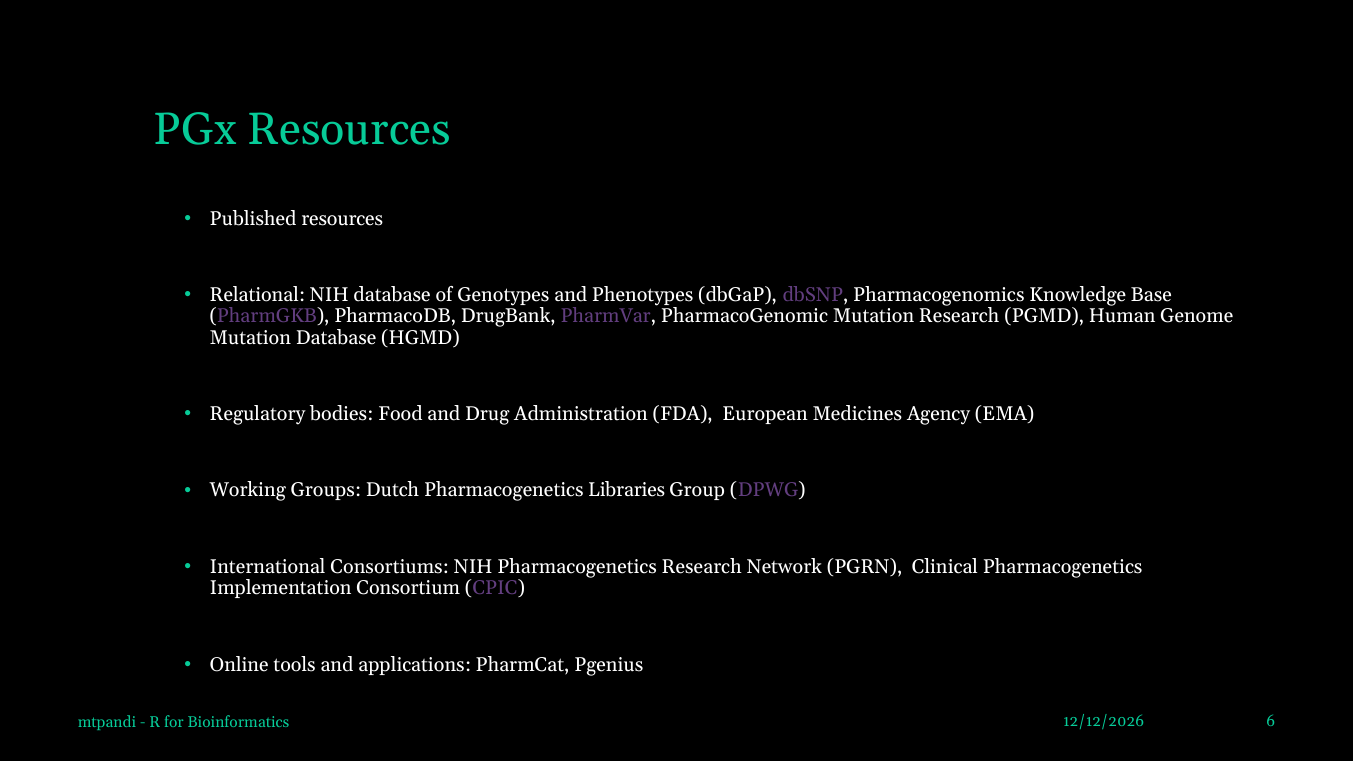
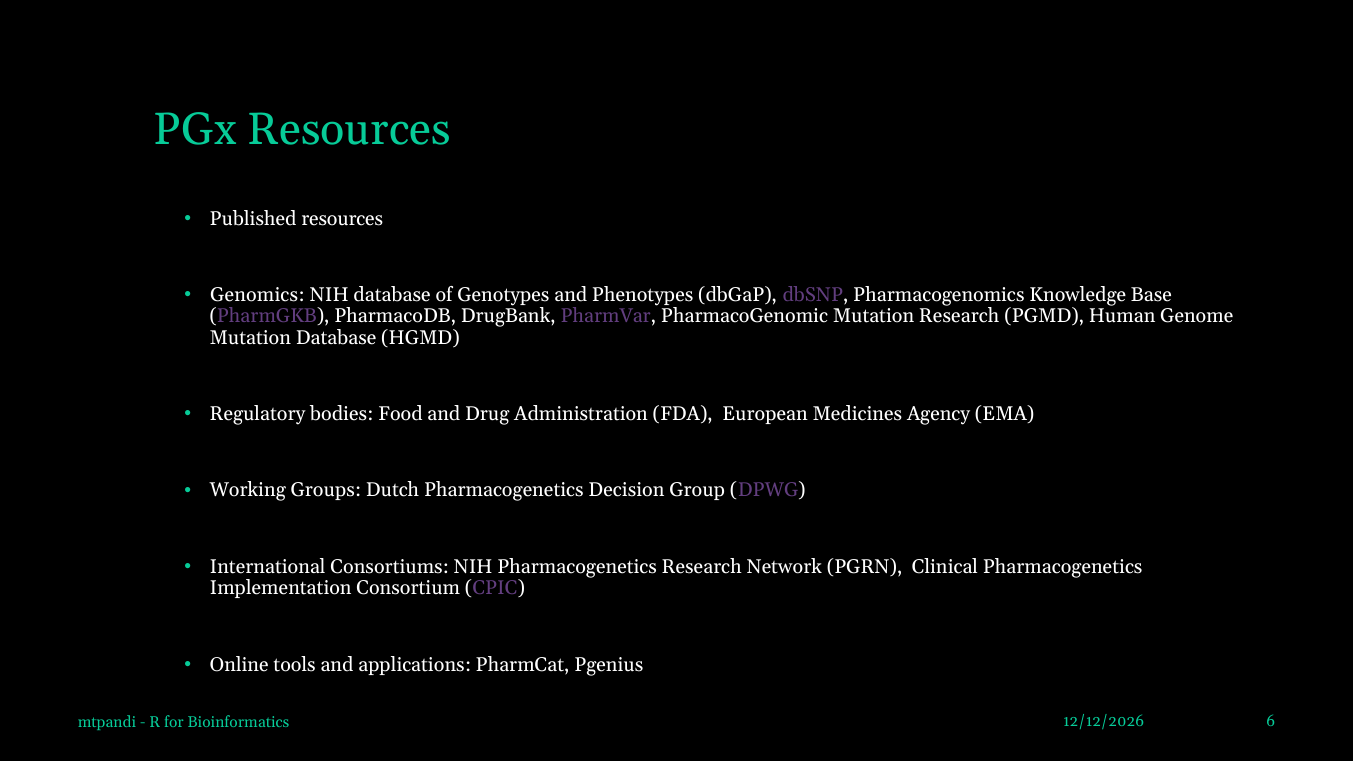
Relational: Relational -> Genomics (257, 295)
Libraries: Libraries -> Decision (626, 491)
